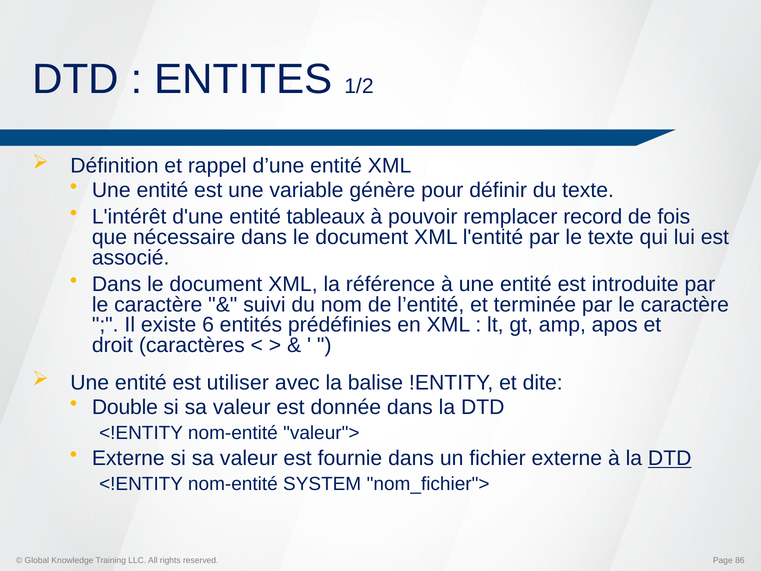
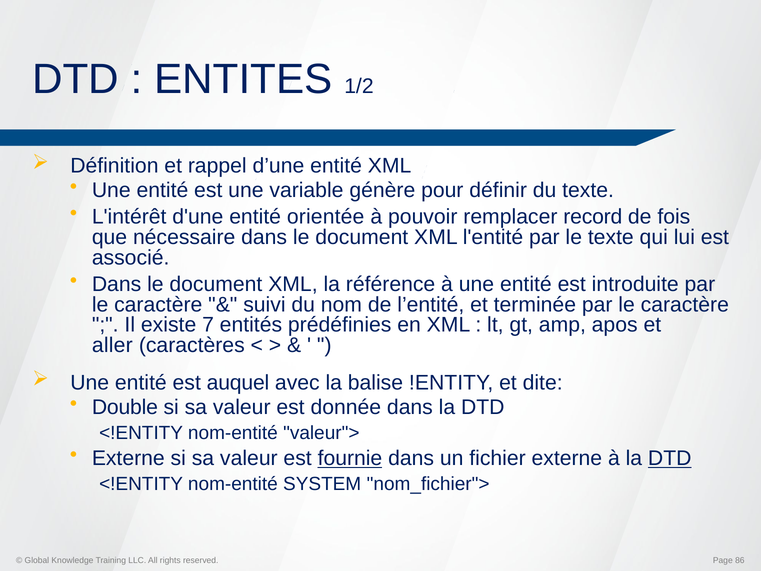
tableaux: tableaux -> orientée (326, 217)
6: 6 -> 7 (208, 325)
droit: droit -> aller (112, 345)
utiliser: utiliser -> auquel (238, 382)
fournie underline: none -> present (350, 458)
